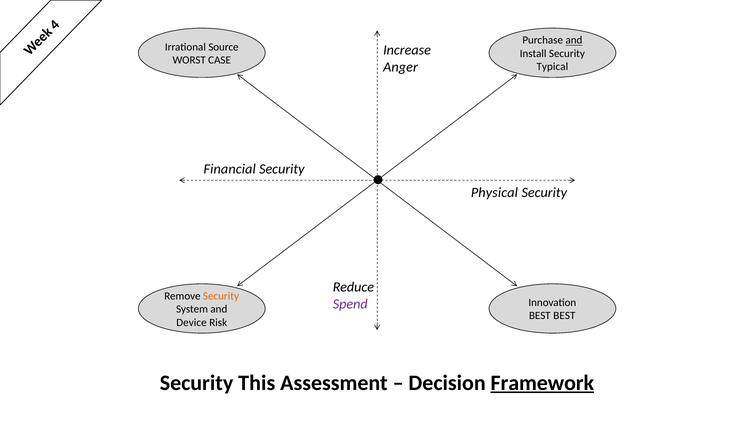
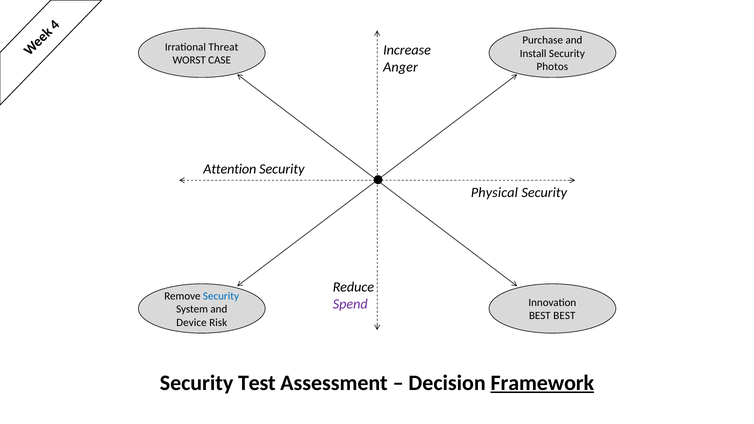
and underline: present -> none (574, 40)
Source: Source -> Threat (223, 47)
Typical: Typical -> Photos (552, 67)
Financial: Financial -> Attention (230, 169)
Security colour: orange -> blue (221, 296)
This: This -> Test (257, 383)
